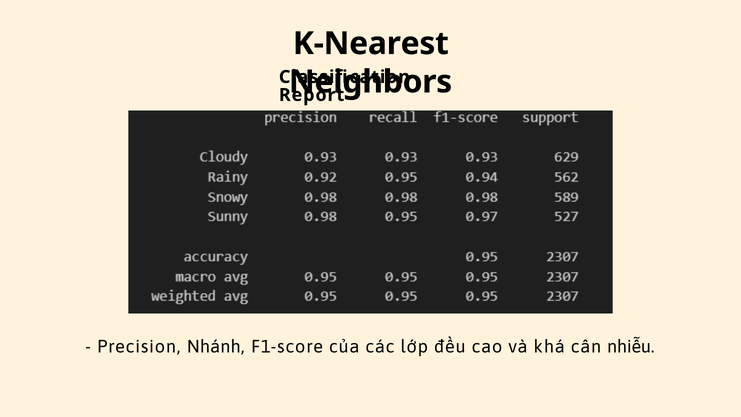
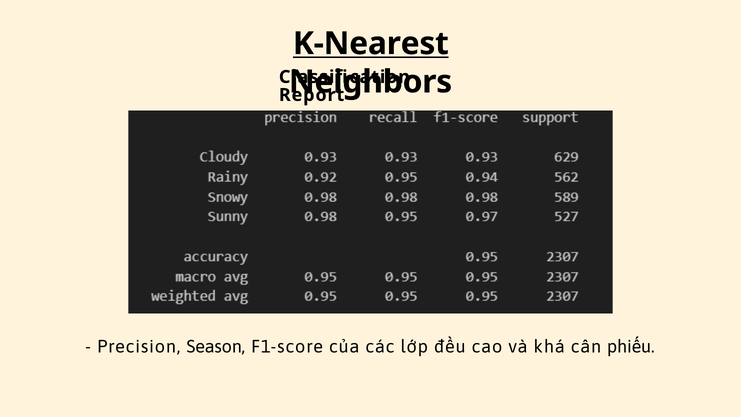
K-Nearest underline: none -> present (371, 44)
Nhánh: Nhánh -> Season (216, 346)
nhiễu: nhiễu -> phiếu (631, 346)
